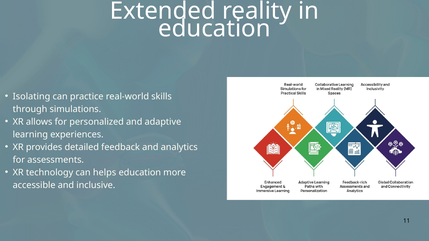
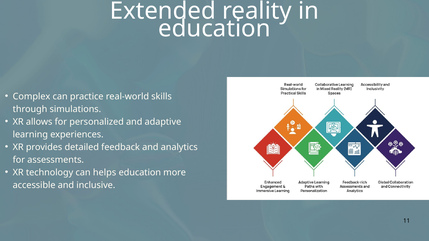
Isolating: Isolating -> Complex (31, 97)
